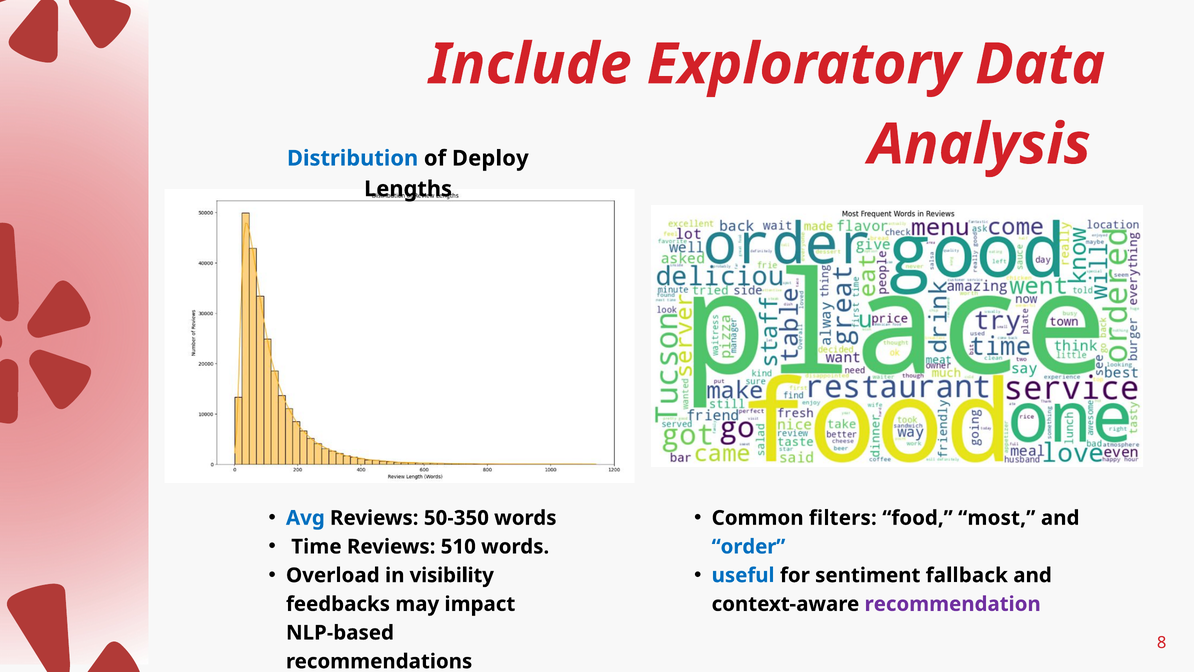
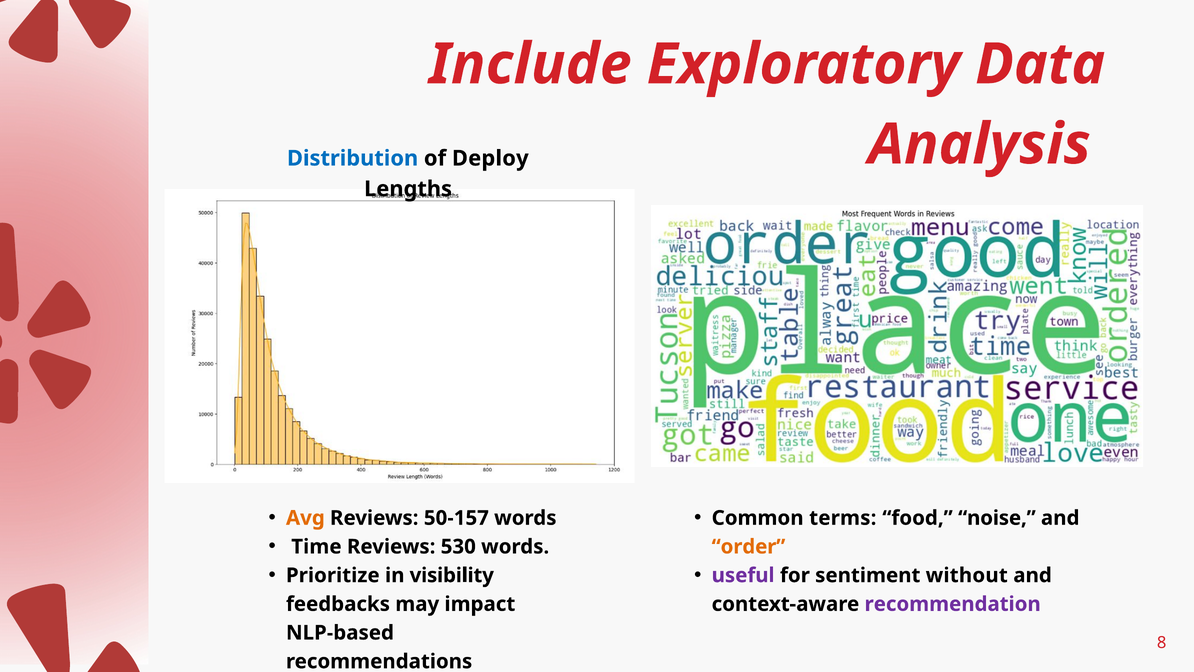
Avg colour: blue -> orange (305, 518)
50-350: 50-350 -> 50-157 (456, 518)
filters: filters -> terms (843, 518)
most: most -> noise (997, 518)
510: 510 -> 530 (458, 546)
order colour: blue -> orange (748, 546)
Overload: Overload -> Prioritize (333, 575)
useful colour: blue -> purple (743, 575)
fallback: fallback -> without (967, 575)
